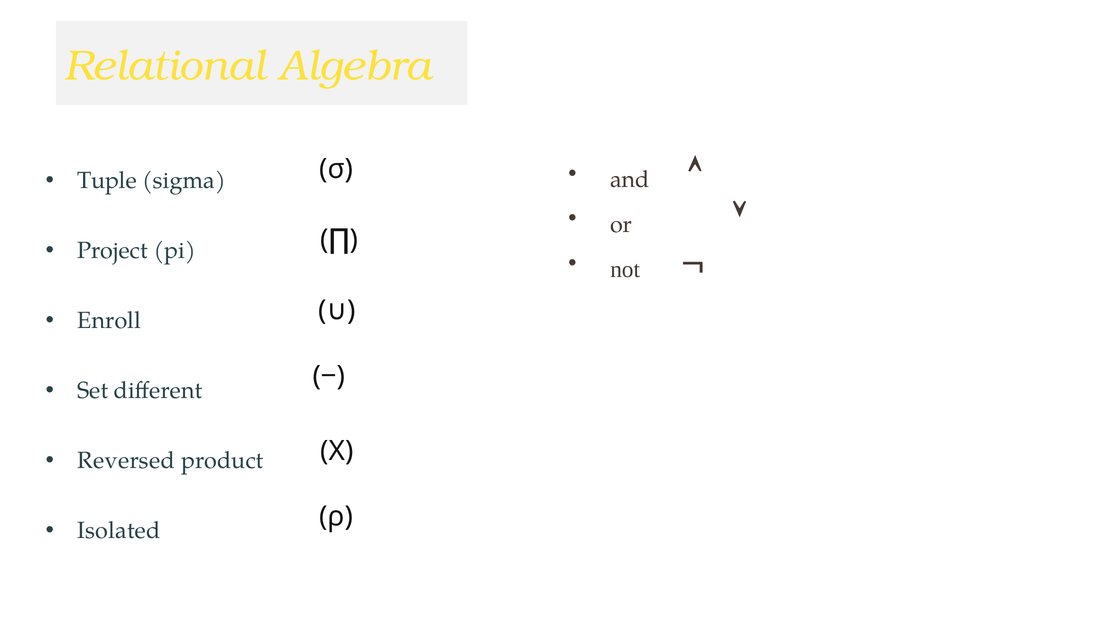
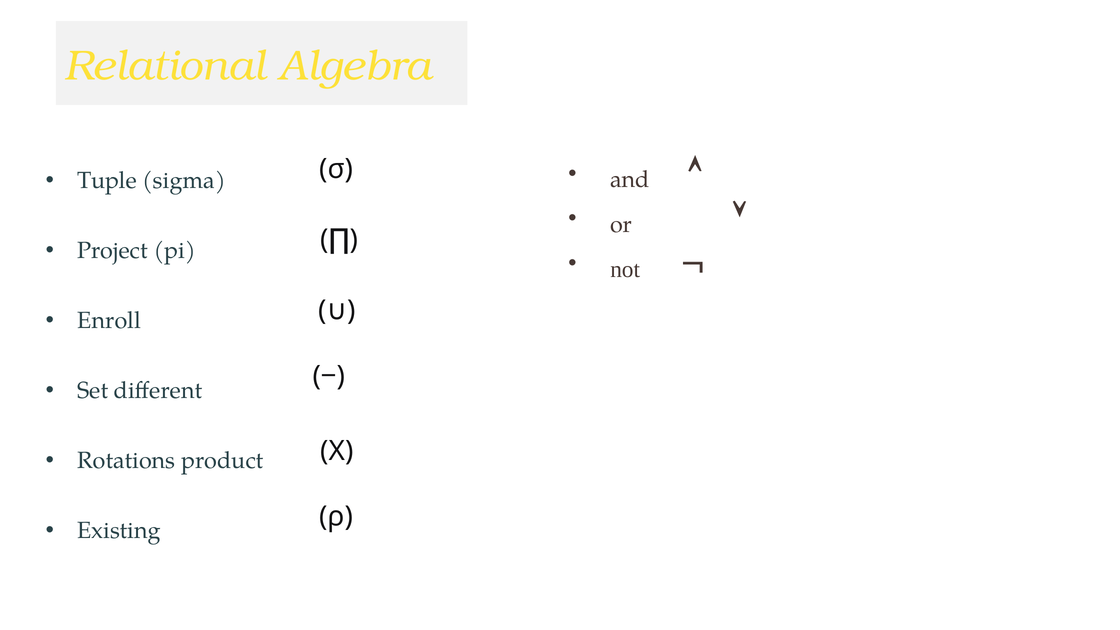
Reversed: Reversed -> Rotations (126, 461)
Isolated: Isolated -> Existing (119, 531)
